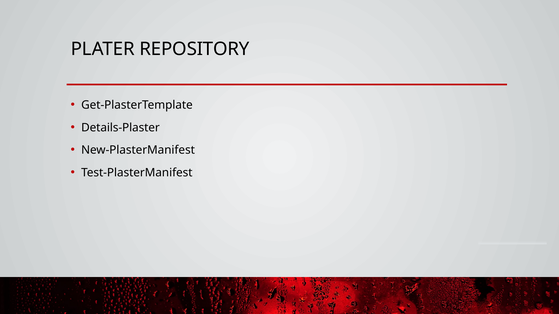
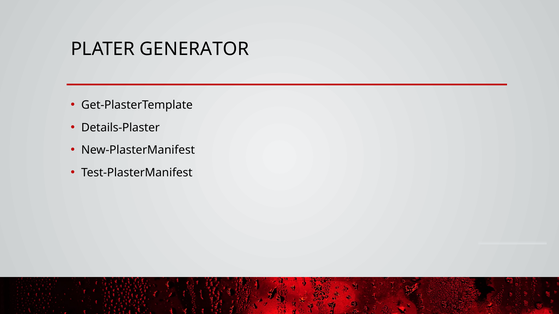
REPOSITORY: REPOSITORY -> GENERATOR (194, 49)
